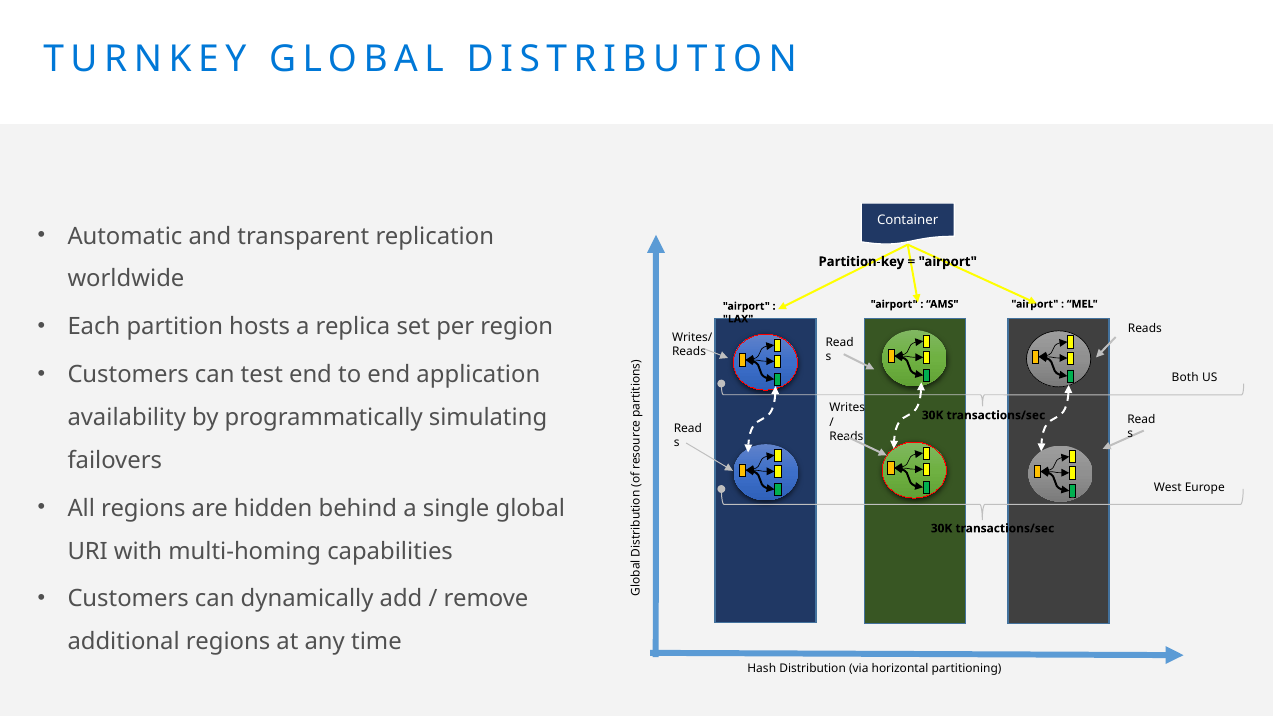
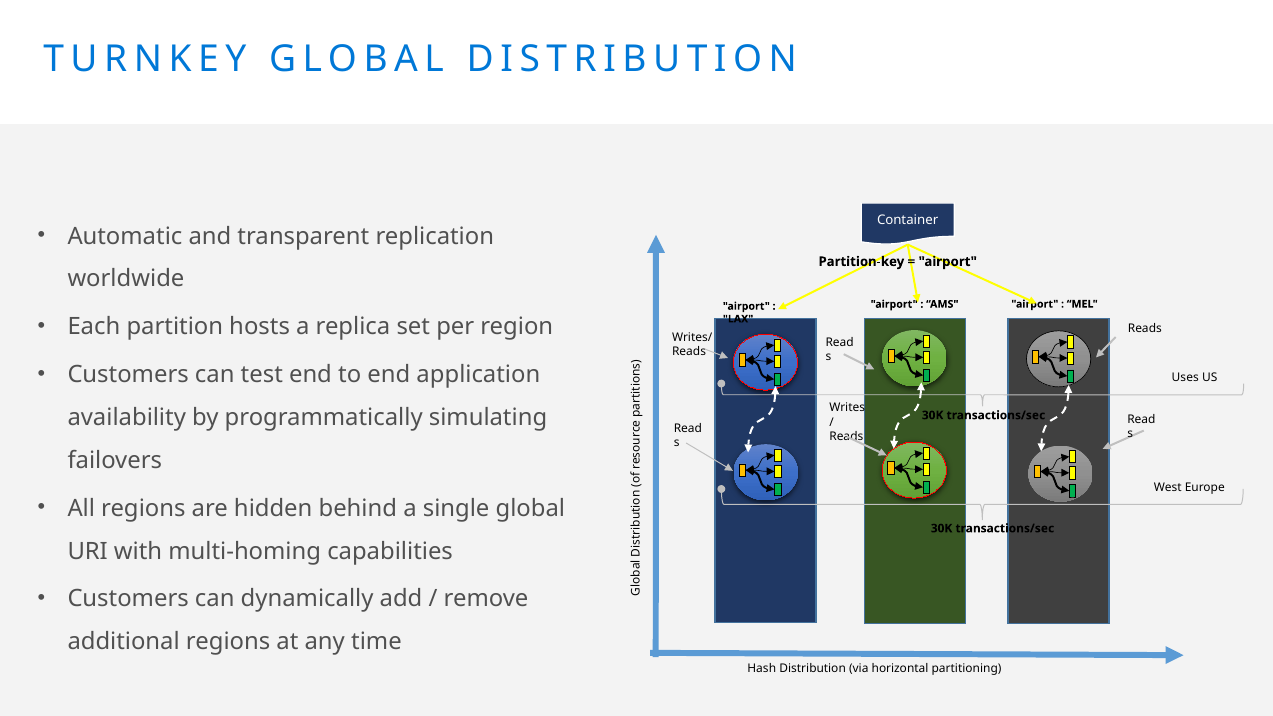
Both: Both -> Uses (1185, 377)
